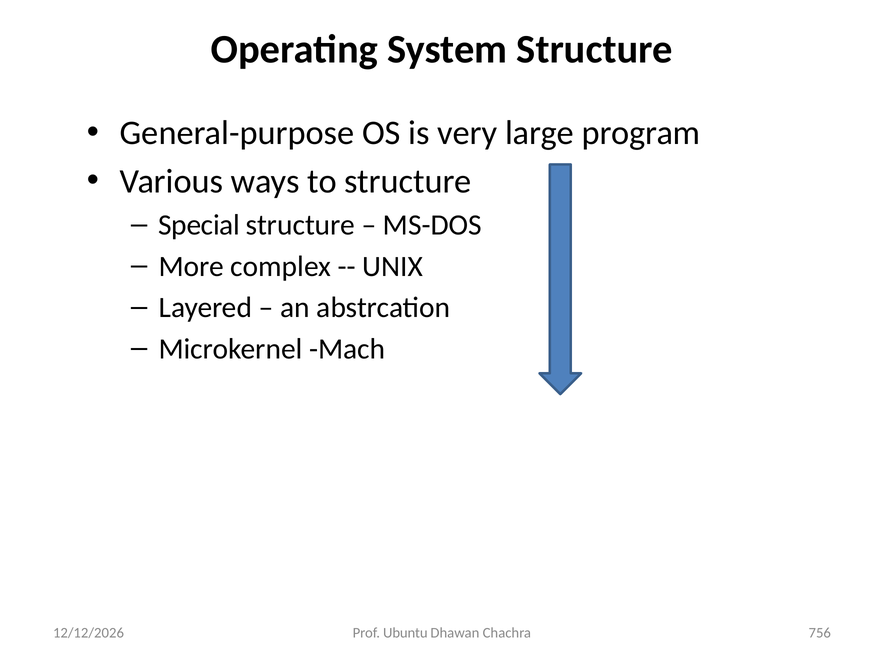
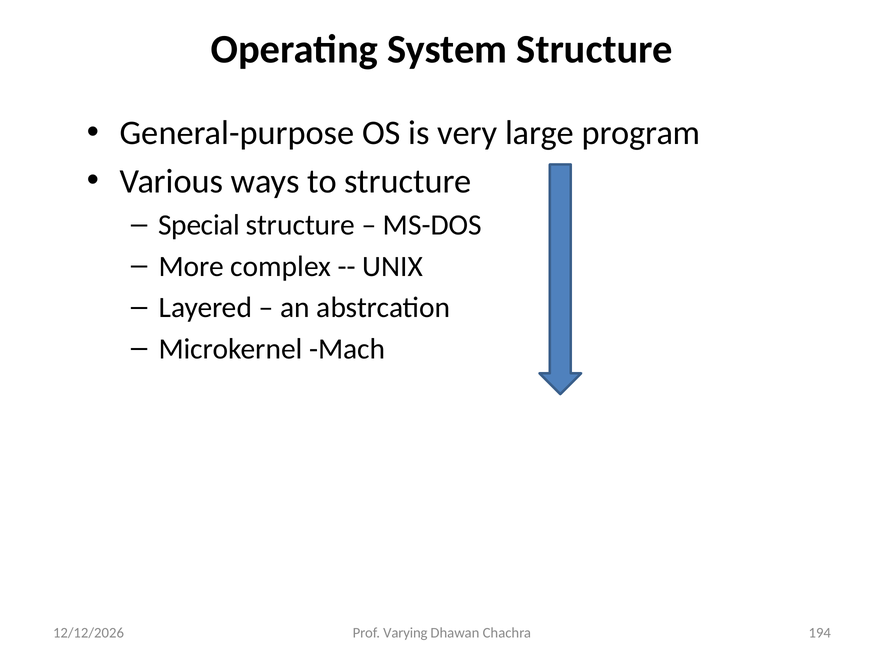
Ubuntu: Ubuntu -> Varying (405, 633)
756: 756 -> 194 (820, 633)
